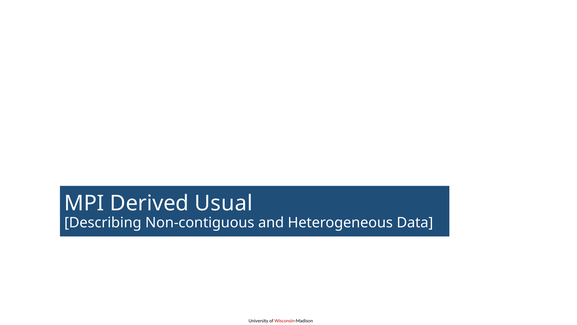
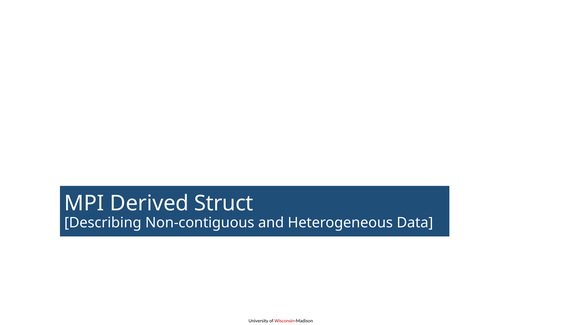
Usual: Usual -> Struct (224, 203)
